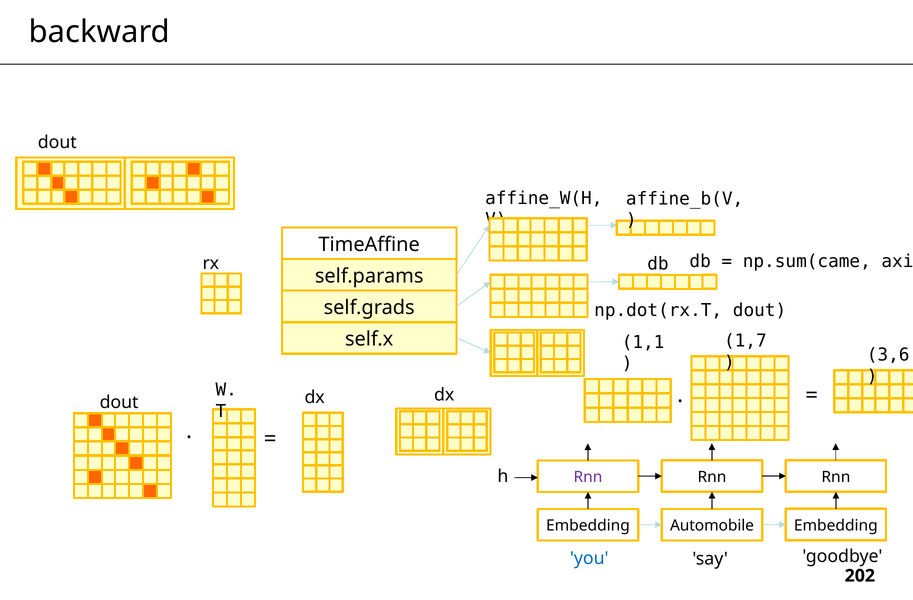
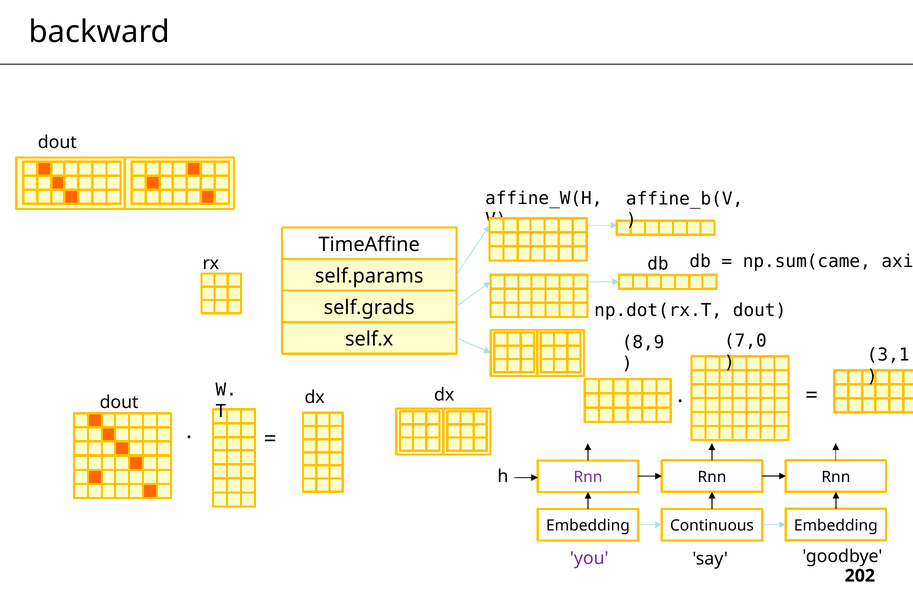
1,7: 1,7 -> 7,0 (745, 341)
1,1: 1,1 -> 8,9 (643, 342)
3,6: 3,6 -> 3,1 (888, 355)
Automobile: Automobile -> Continuous (712, 525)
you colour: blue -> purple (589, 558)
